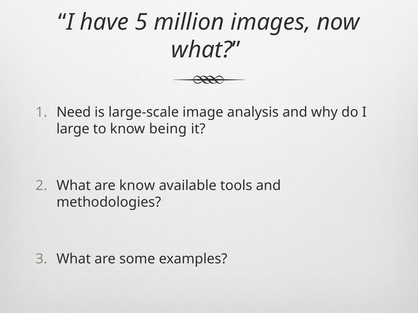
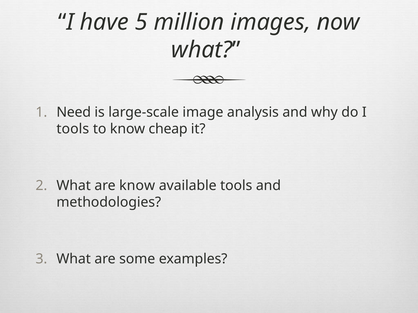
large: large -> tools (73, 129)
being: being -> cheap (168, 129)
